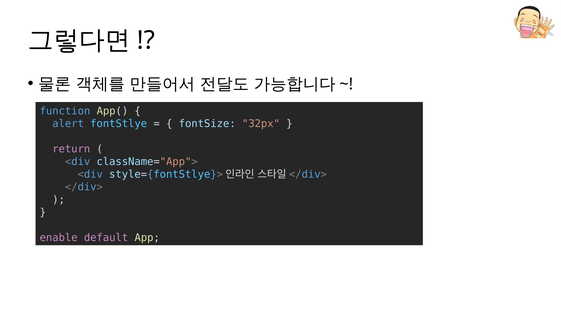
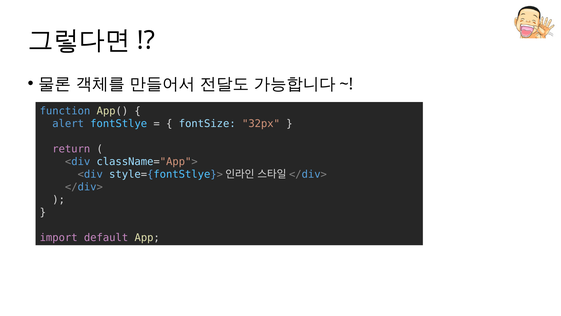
enable: enable -> import (59, 237)
